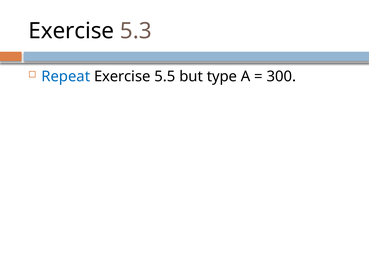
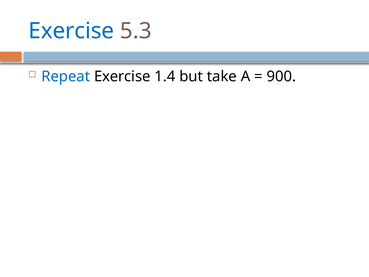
Exercise colour: black -> blue (71, 31)
5.5: 5.5 -> 1.4 (165, 76)
type: type -> take (222, 76)
300: 300 -> 900 (281, 76)
